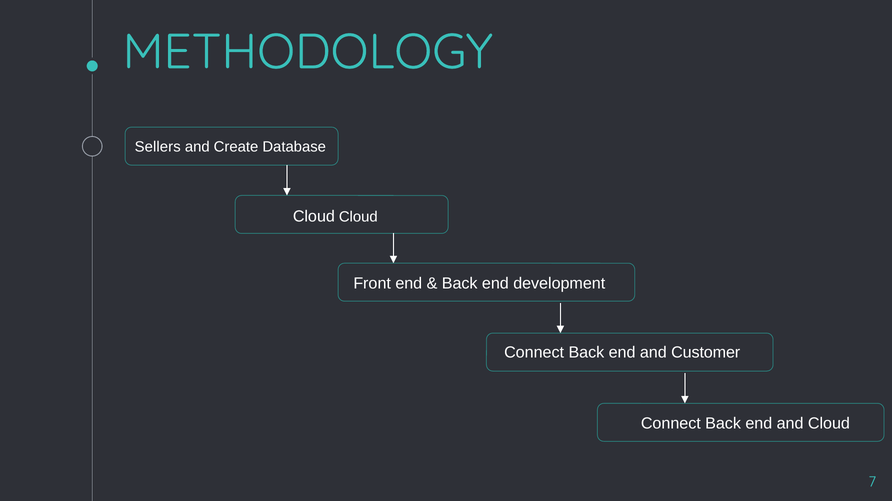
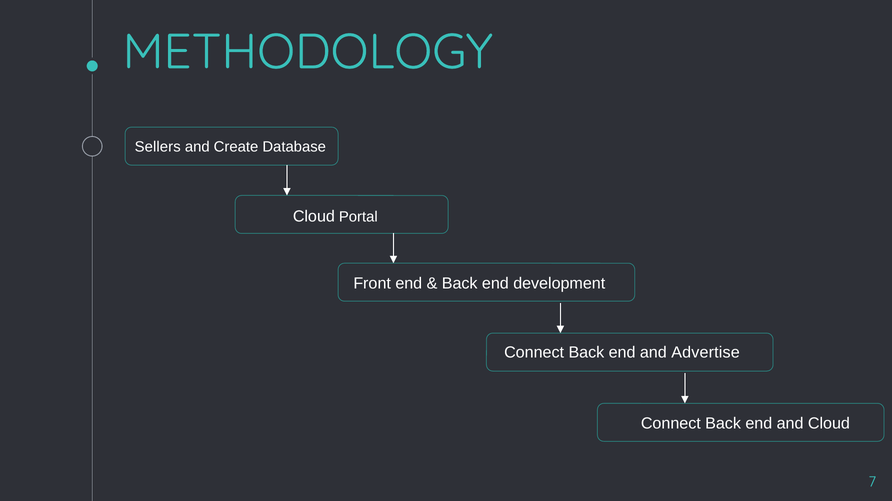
Cloud Cloud: Cloud -> Portal (358, 217)
Customer: Customer -> Advertise (706, 353)
